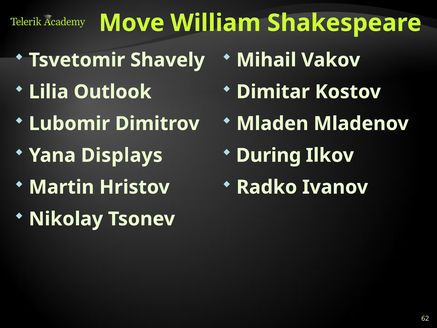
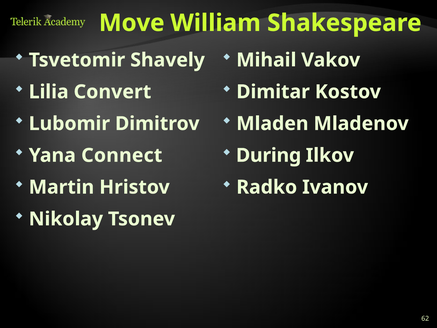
Outlook: Outlook -> Convert (112, 92)
Displays: Displays -> Connect (122, 155)
